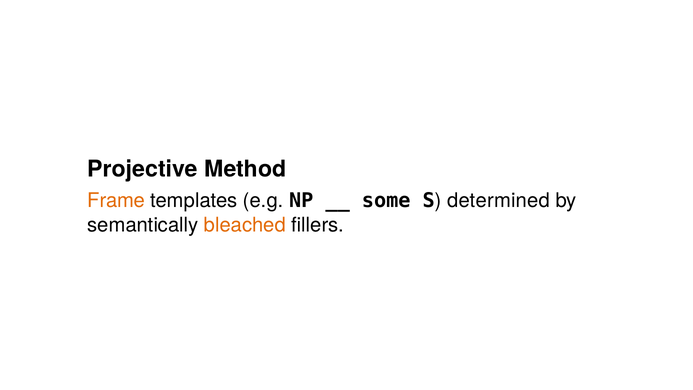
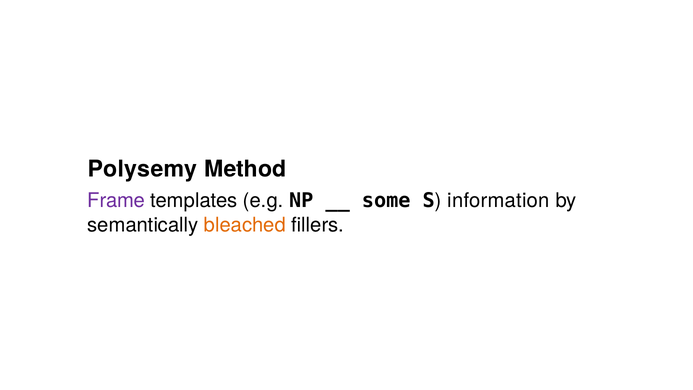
Projective: Projective -> Polysemy (142, 169)
Frame colour: orange -> purple (116, 200)
determined: determined -> information (498, 200)
